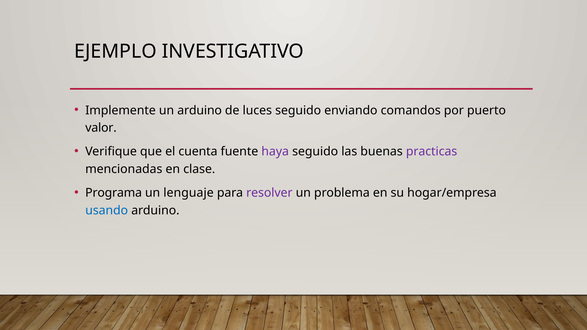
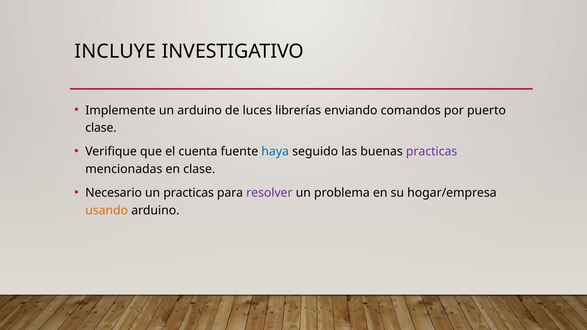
EJEMPLO: EJEMPLO -> INCLUYE (115, 51)
luces seguido: seguido -> librerías (298, 110)
valor: valor -> clase (101, 128)
haya colour: purple -> blue (275, 152)
Programa: Programa -> Necesario (114, 193)
un lenguaje: lenguaje -> practicas (189, 193)
usando colour: blue -> orange (107, 211)
